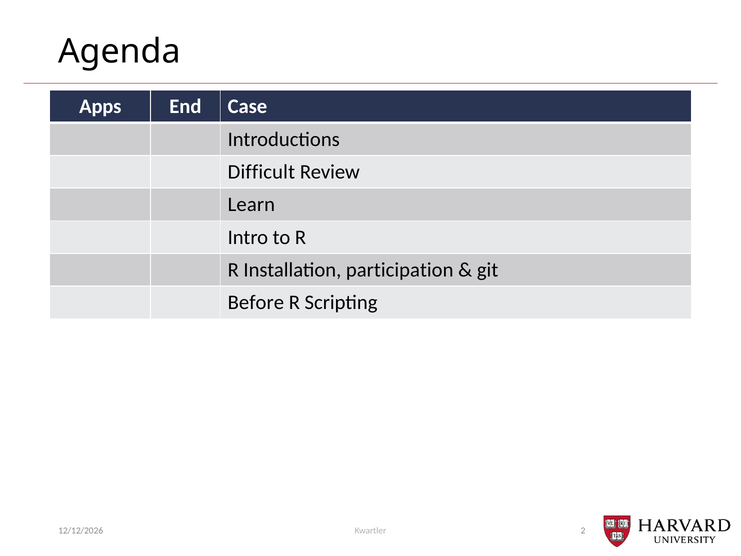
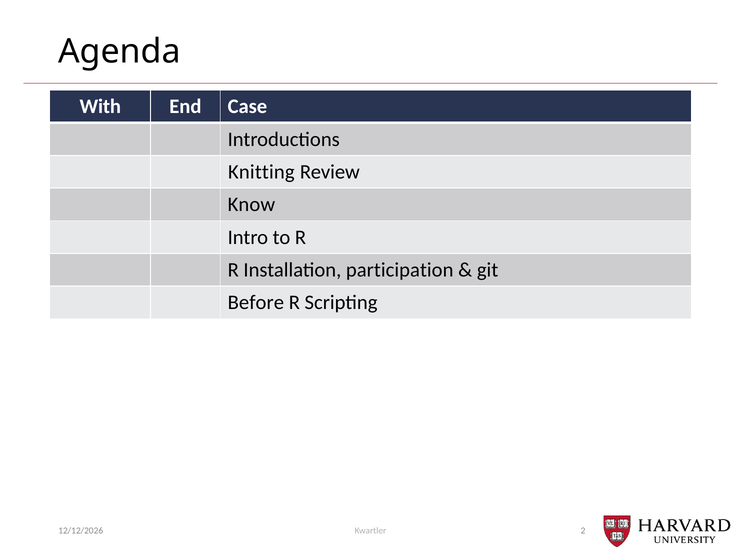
Apps: Apps -> With (100, 107)
Difficult: Difficult -> Knitting (261, 172)
Learn: Learn -> Know (251, 205)
